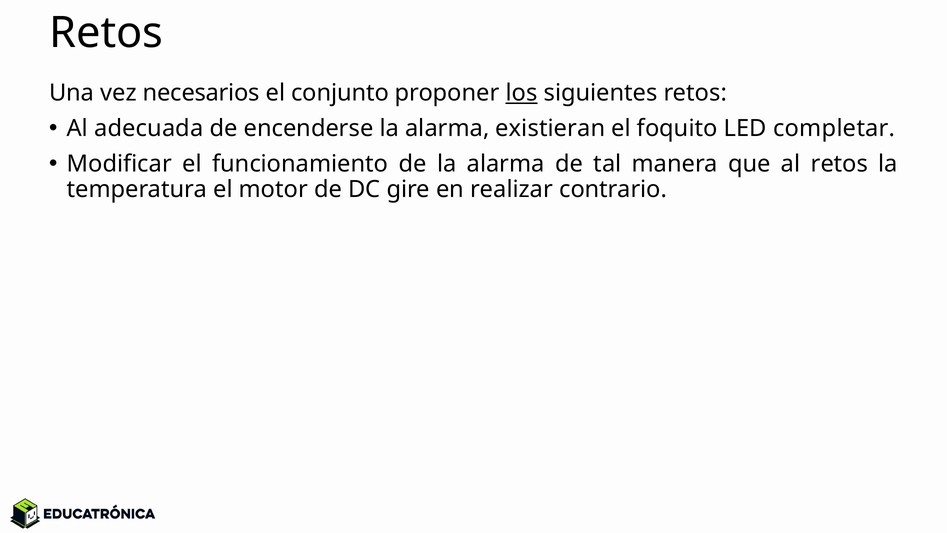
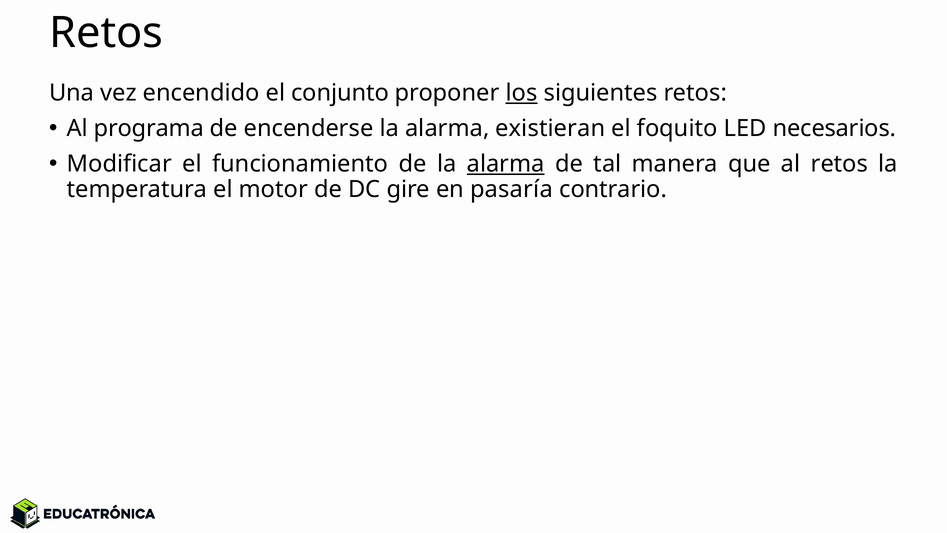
necesarios: necesarios -> encendido (201, 93)
adecuada: adecuada -> programa (149, 129)
completar: completar -> necesarios (834, 129)
alarma underline: none -> present (506, 164)
realizar: realizar -> pasaría (512, 189)
